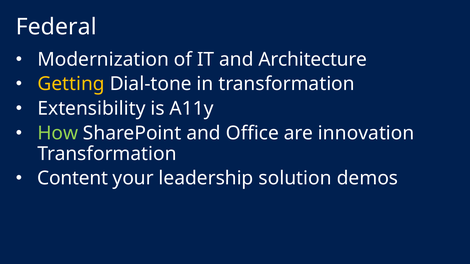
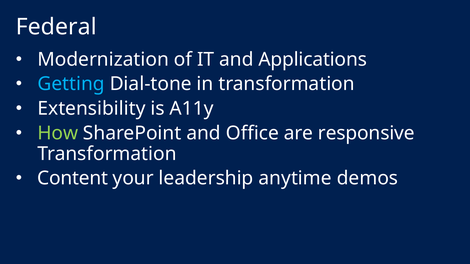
Architecture: Architecture -> Applications (313, 60)
Getting colour: yellow -> light blue (71, 84)
innovation: innovation -> responsive (366, 133)
solution: solution -> anytime (295, 179)
